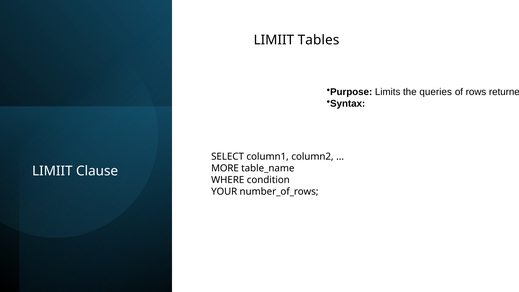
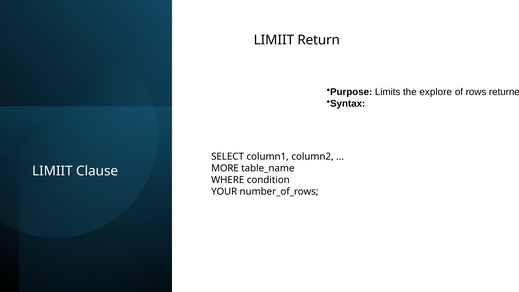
Tables: Tables -> Return (319, 40)
queries: queries -> explore (436, 92)
